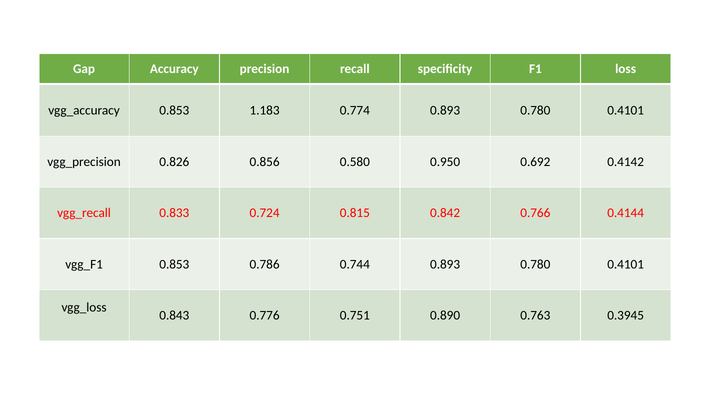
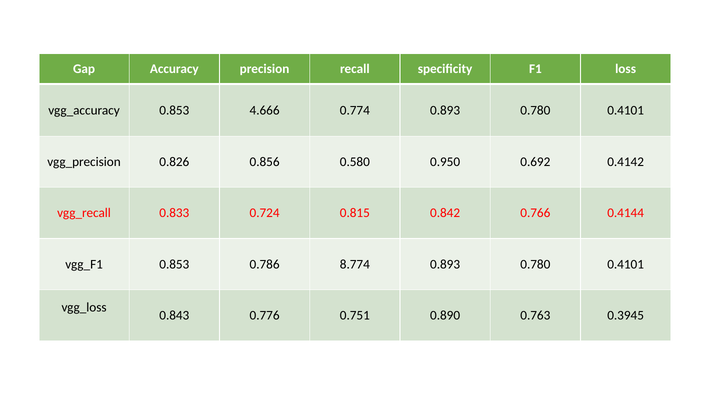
1.183: 1.183 -> 4.666 (265, 110)
0.744: 0.744 -> 8.774 (355, 264)
